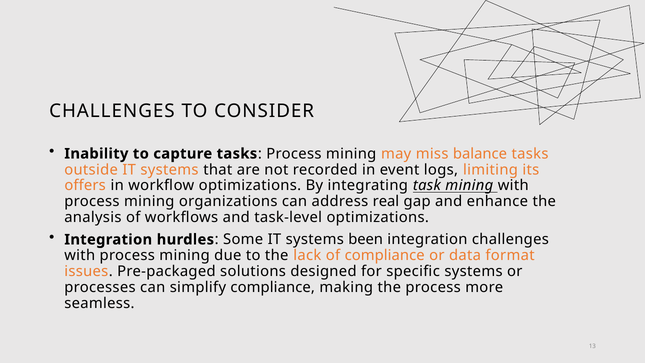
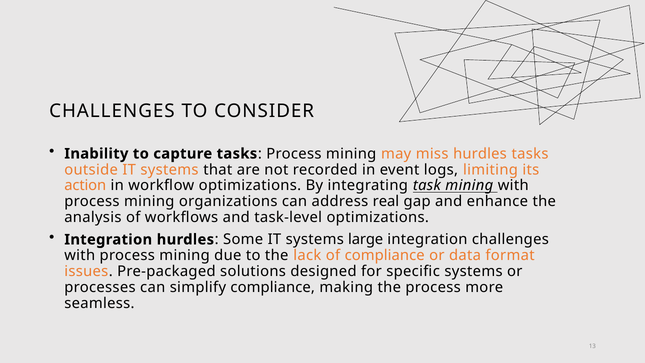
miss balance: balance -> hurdles (480, 154)
offers: offers -> action (85, 186)
been: been -> large (366, 239)
